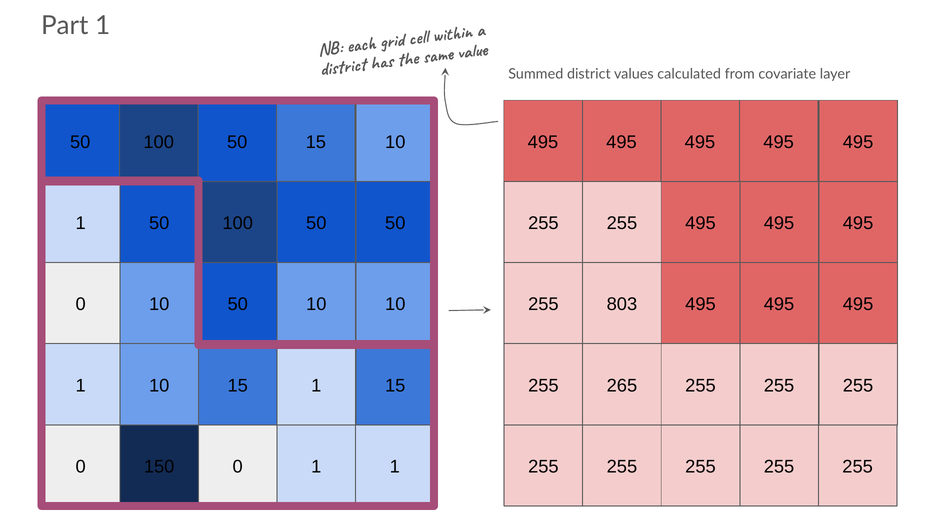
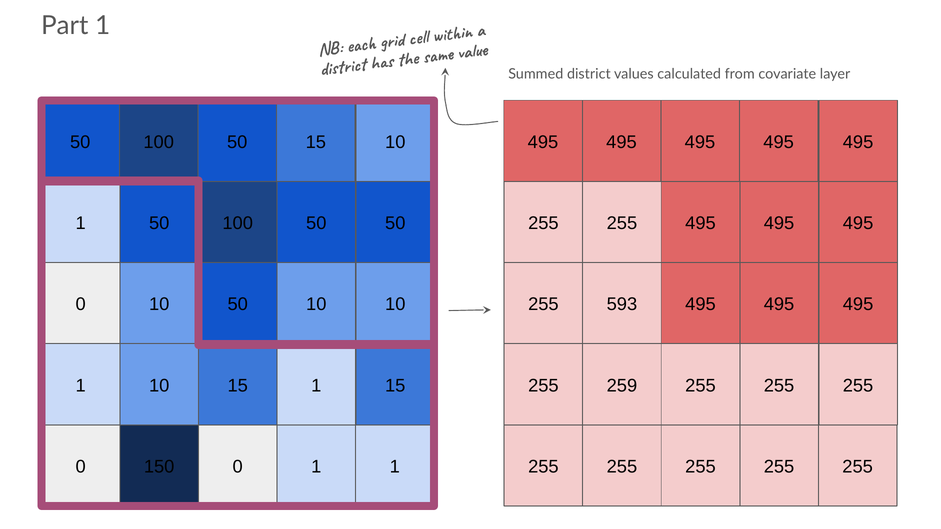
803: 803 -> 593 (622, 305)
265: 265 -> 259 (622, 386)
